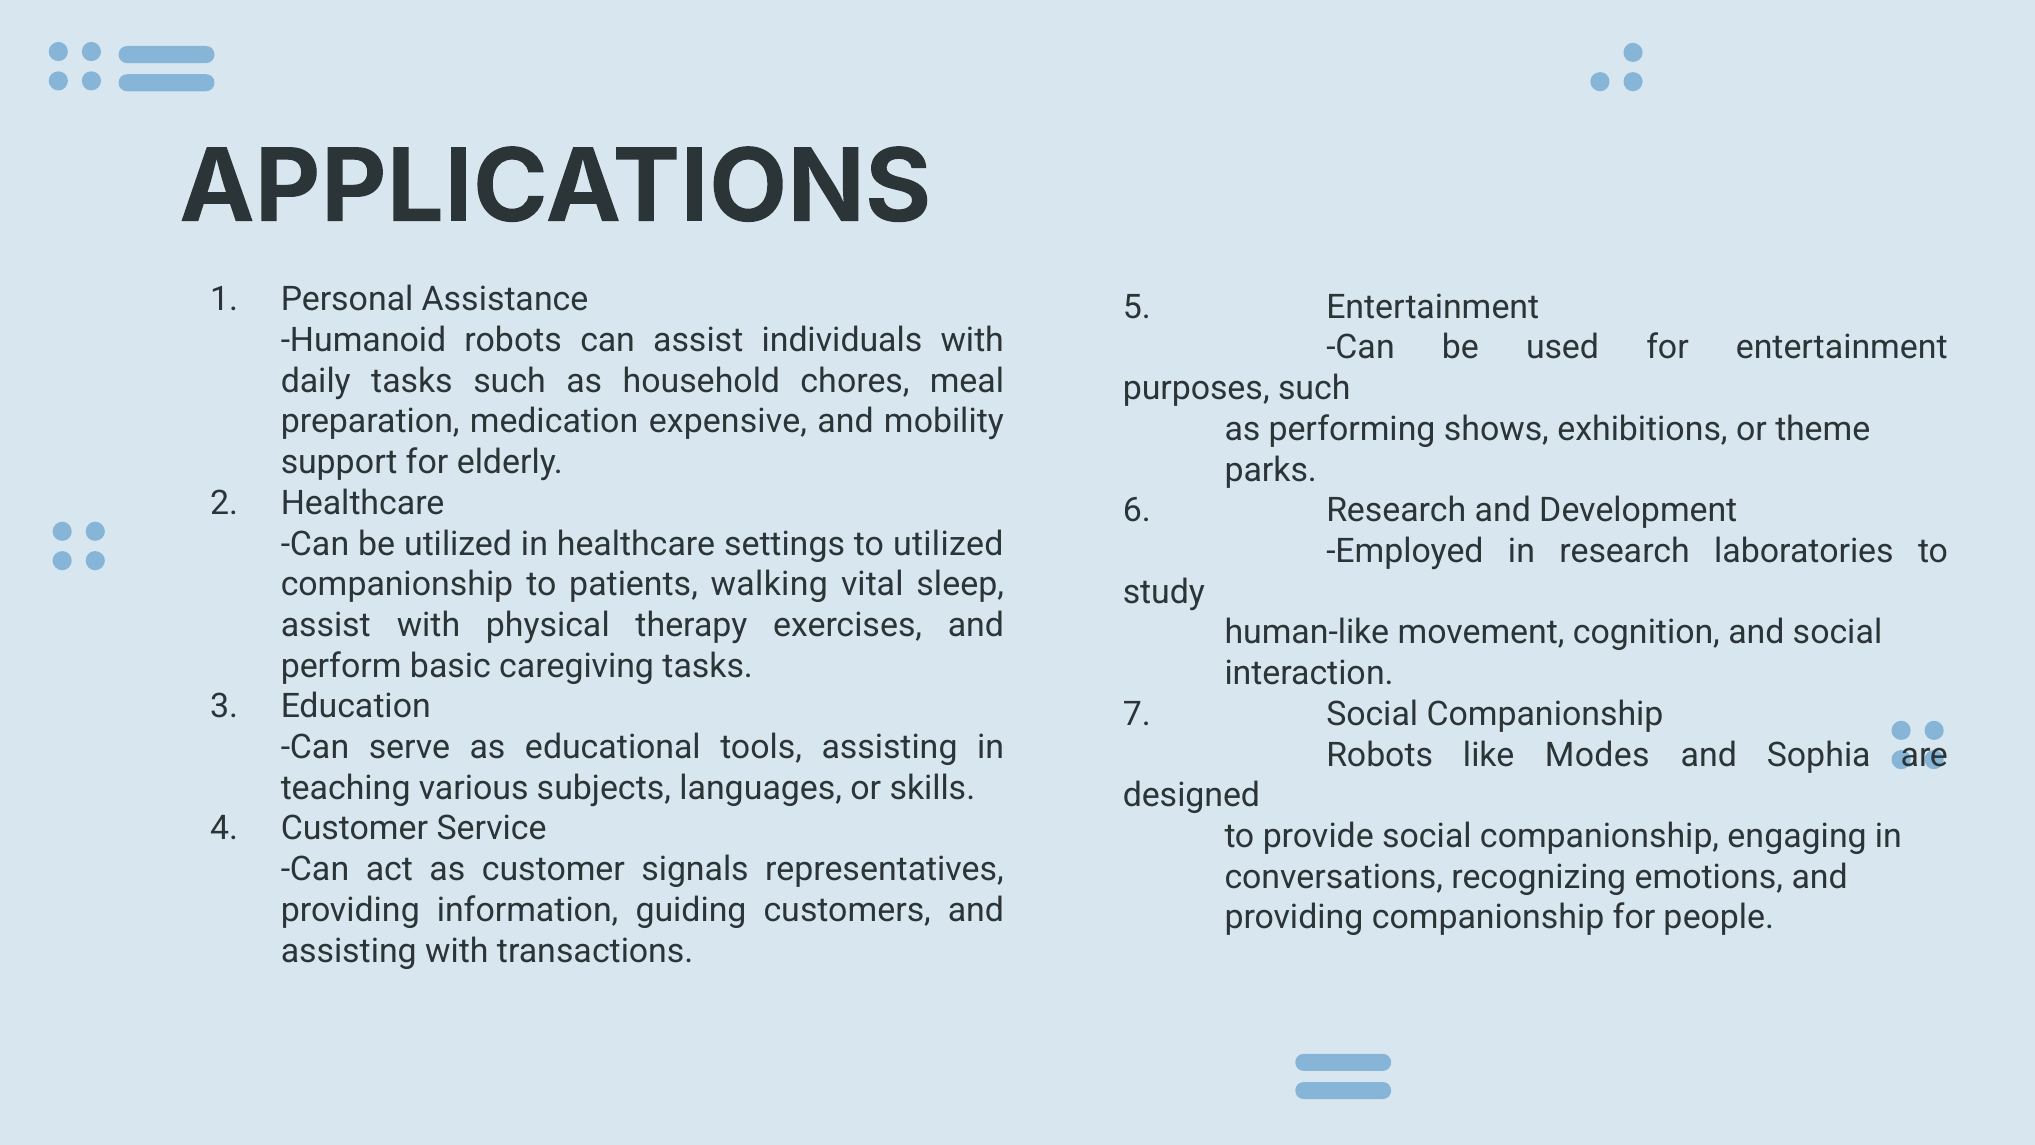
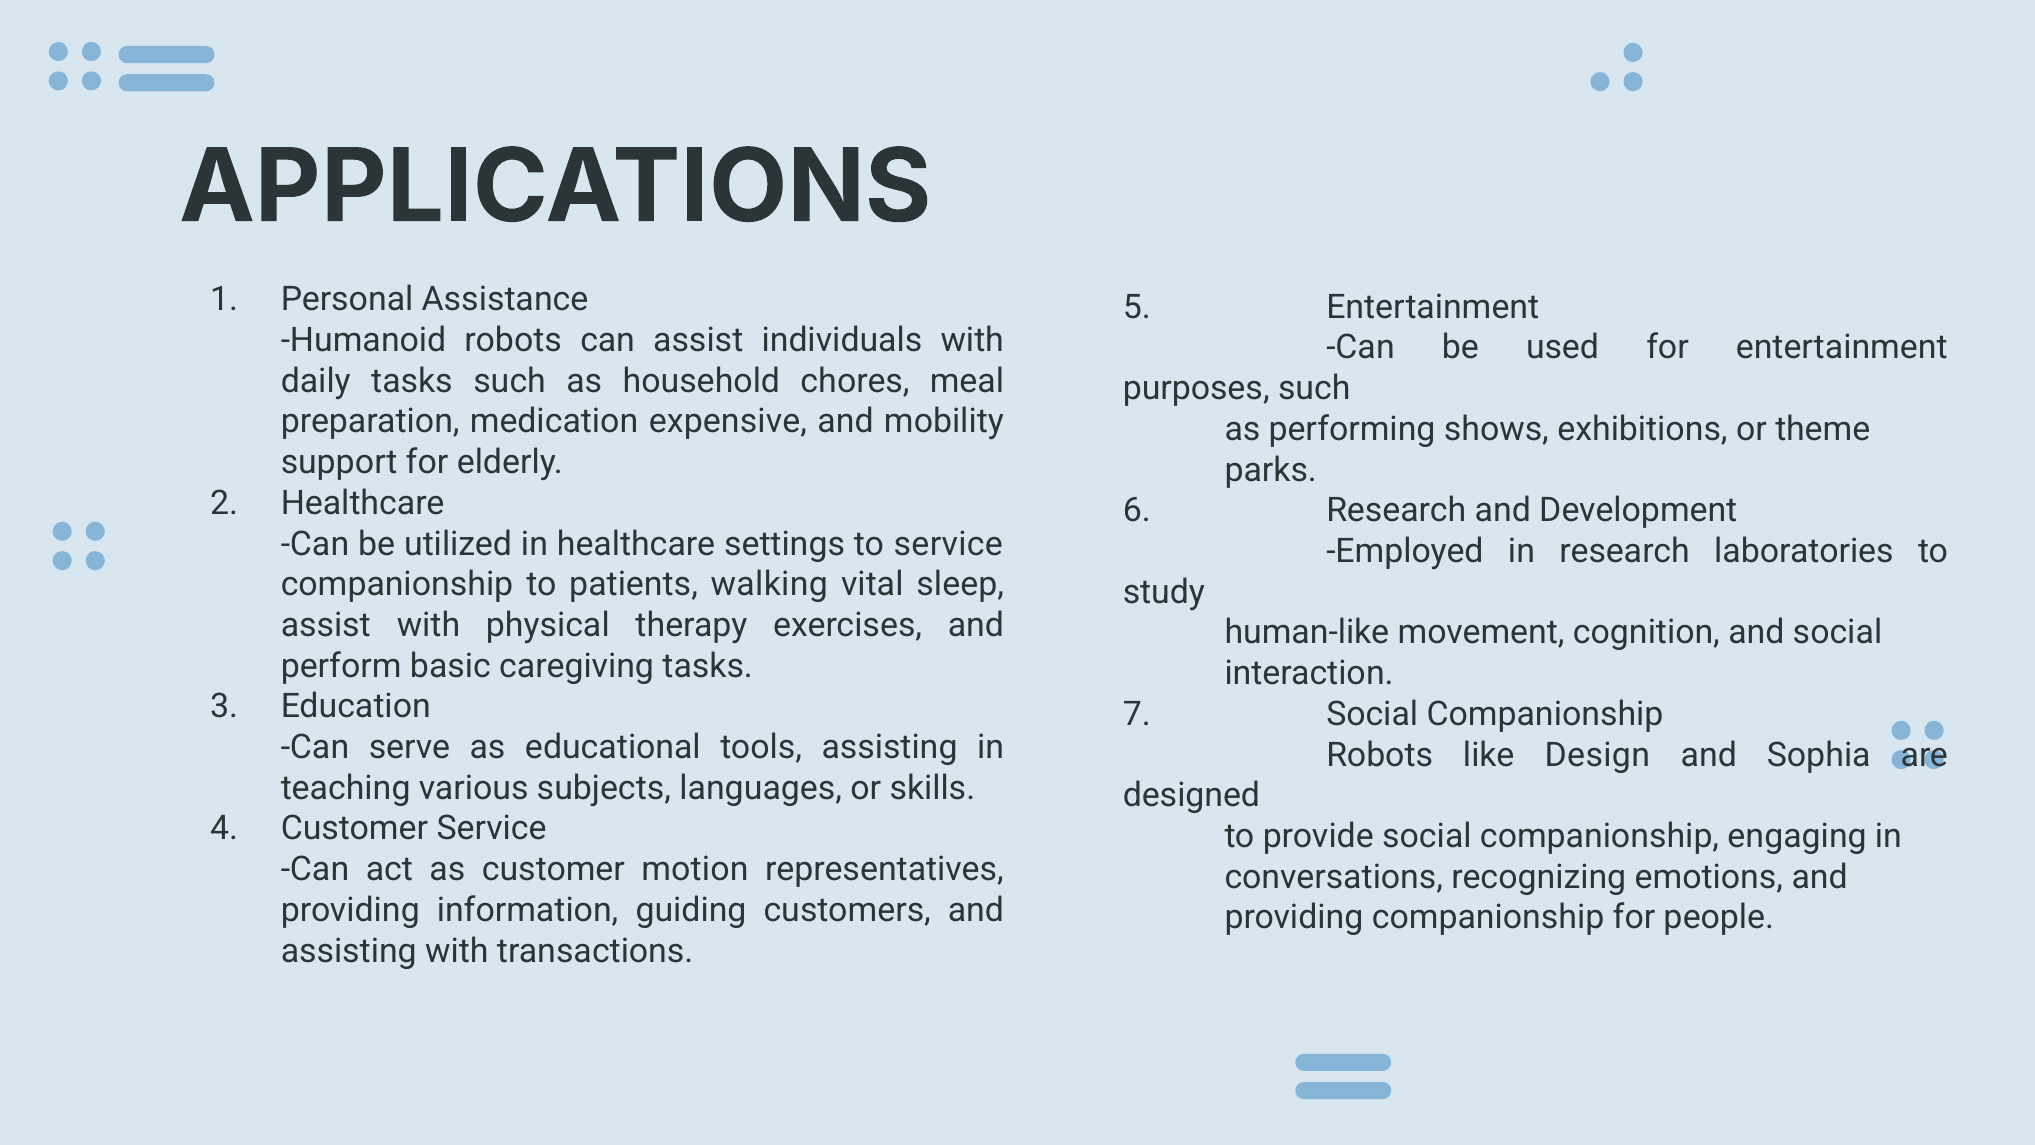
to utilized: utilized -> service (948, 544)
Modes: Modes -> Design (1597, 755)
signals: signals -> motion (695, 869)
